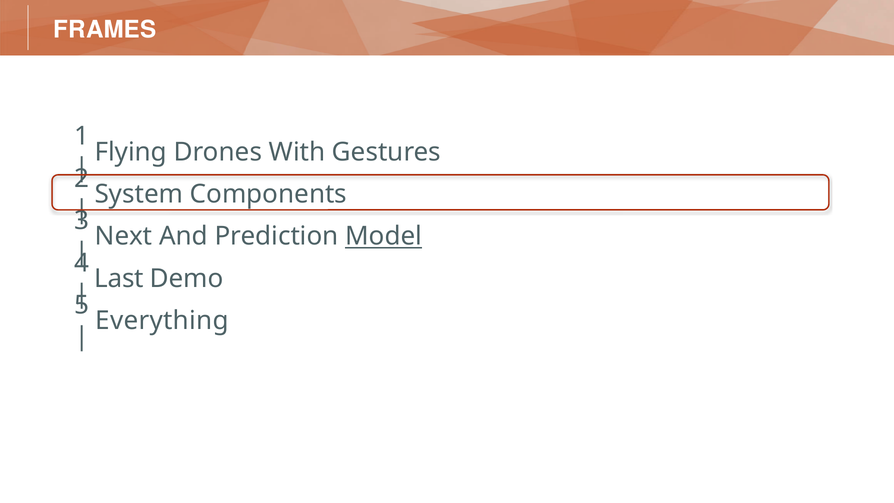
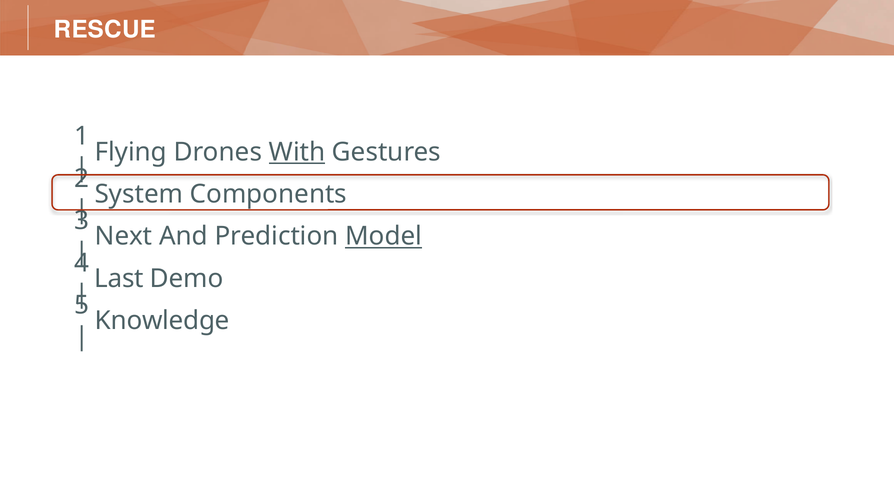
FRAMES: FRAMES -> RESCUE (105, 30)
With underline: none -> present (297, 152)
Everything: Everything -> Knowledge (162, 321)
